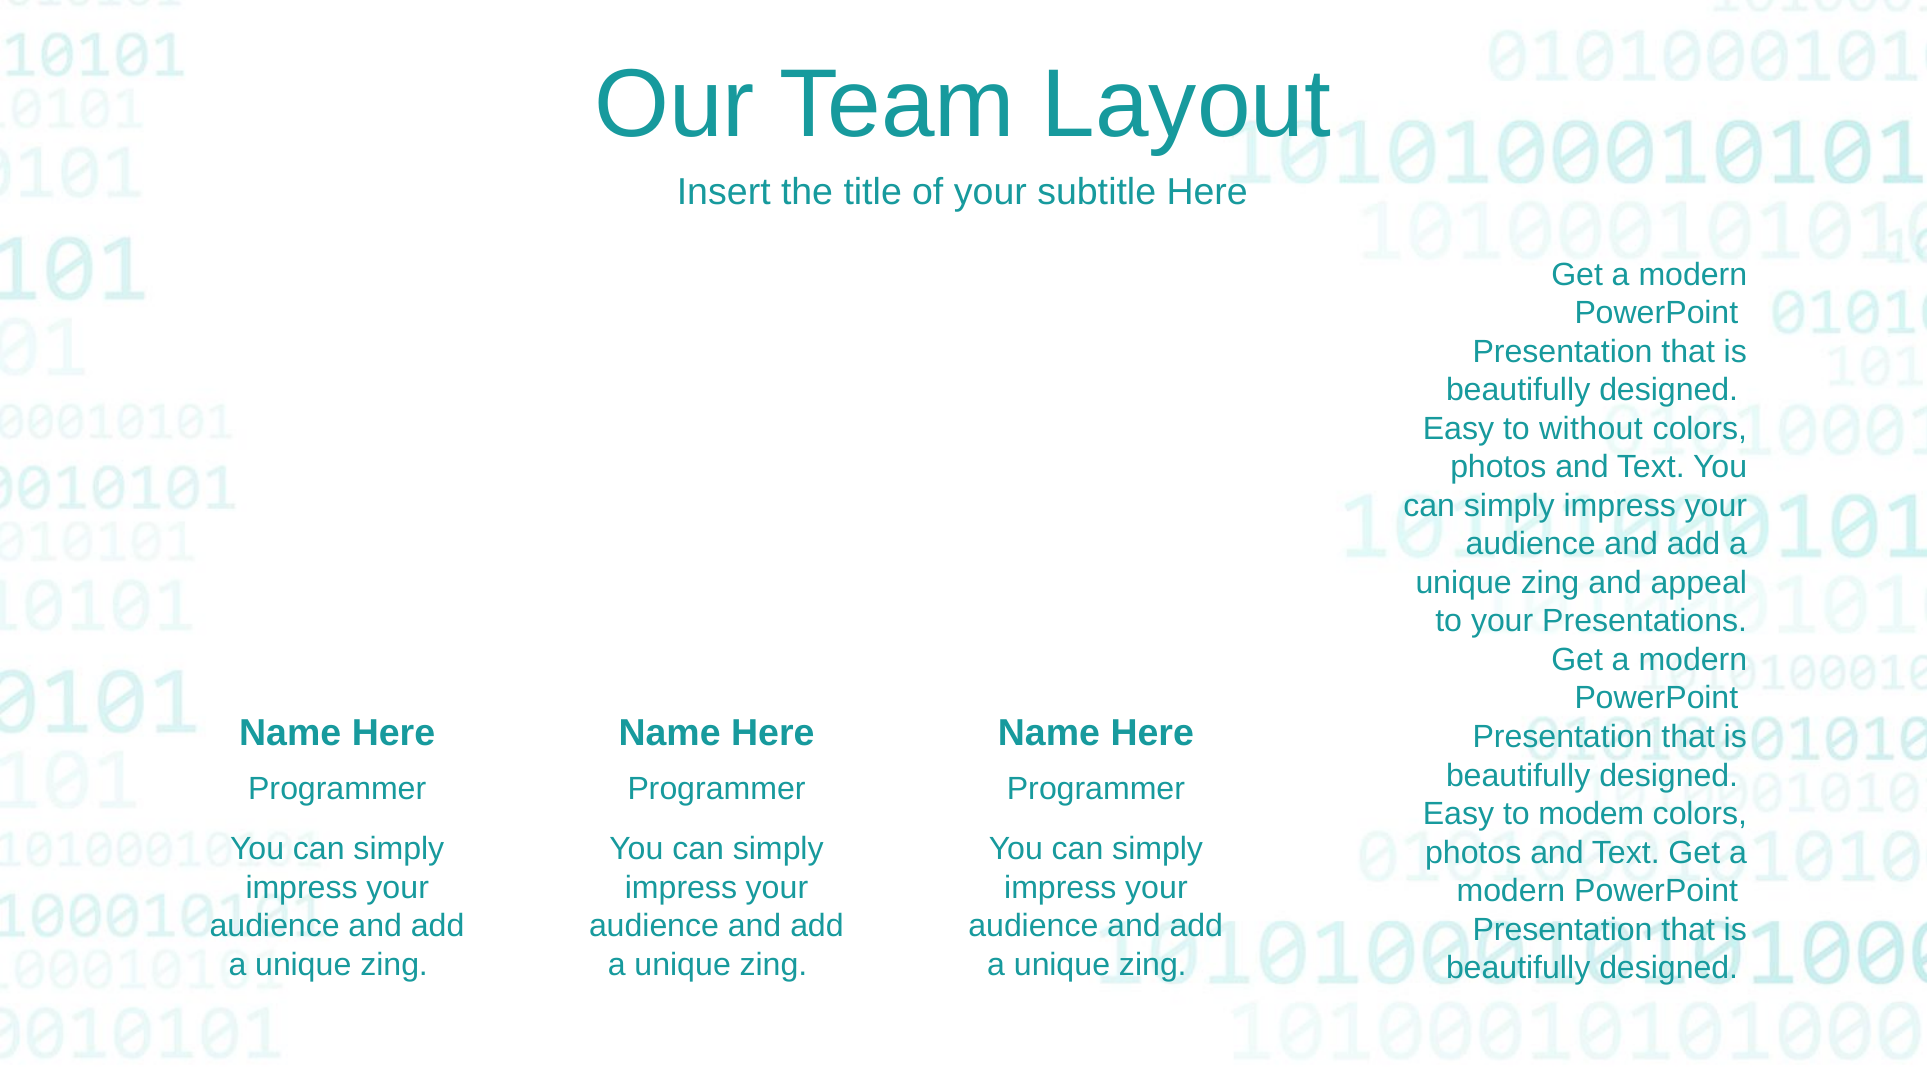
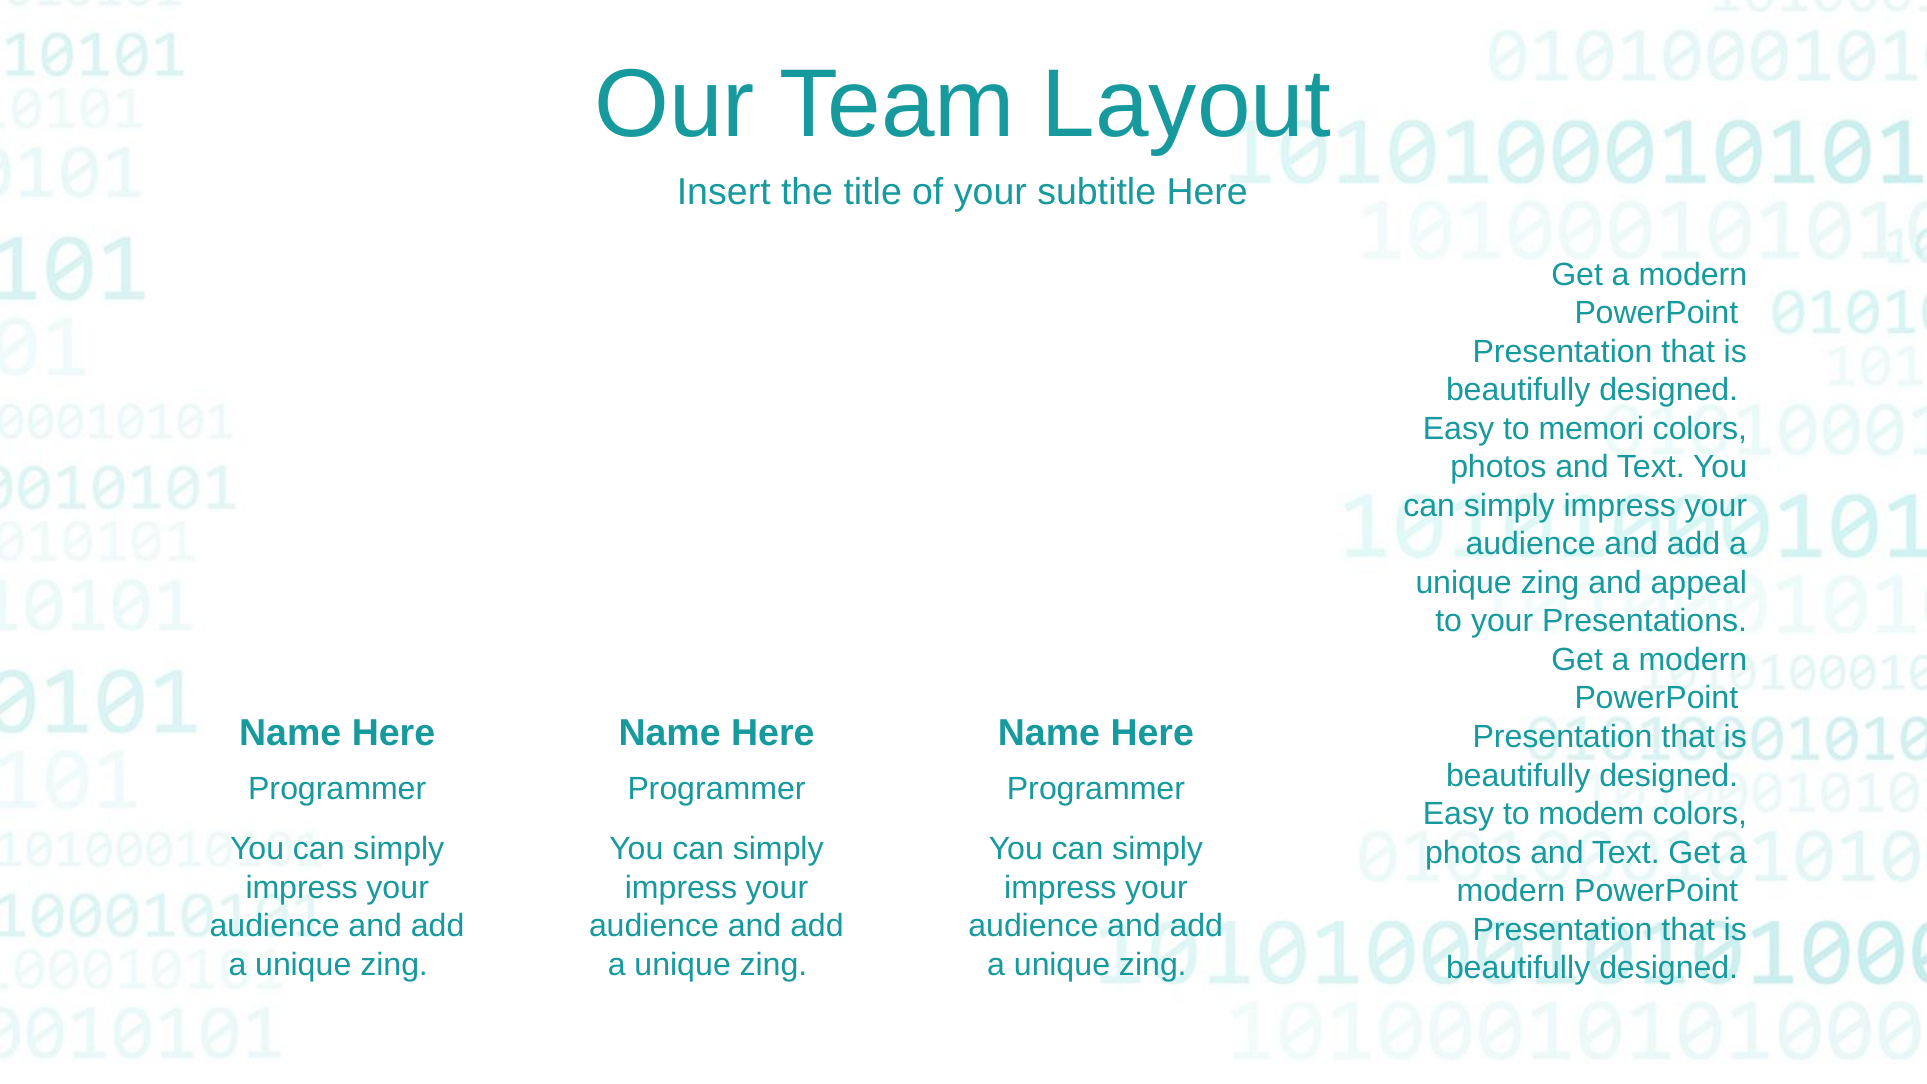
without: without -> memori (1591, 429)
